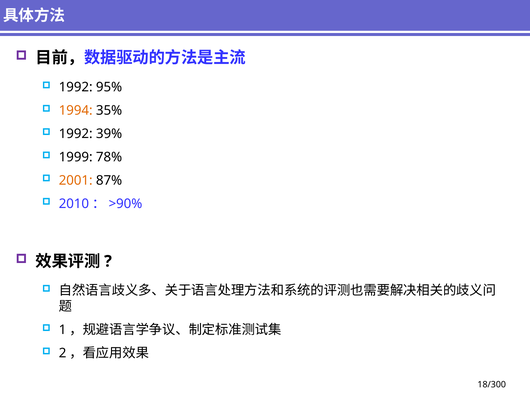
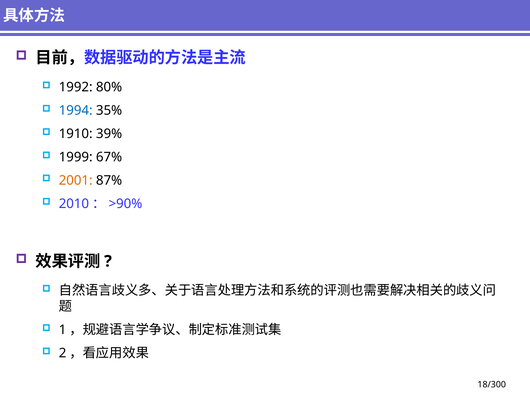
95%: 95% -> 80% (109, 87)
1994 colour: orange -> blue (76, 110)
1992: 1992 -> 1910 (76, 134)
78%: 78% -> 67% (109, 157)
